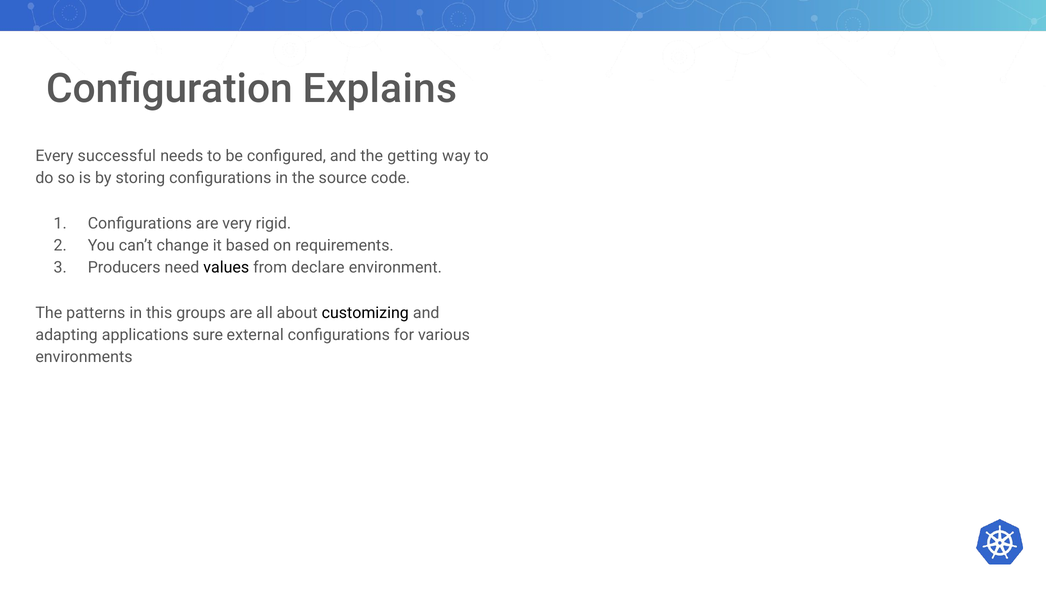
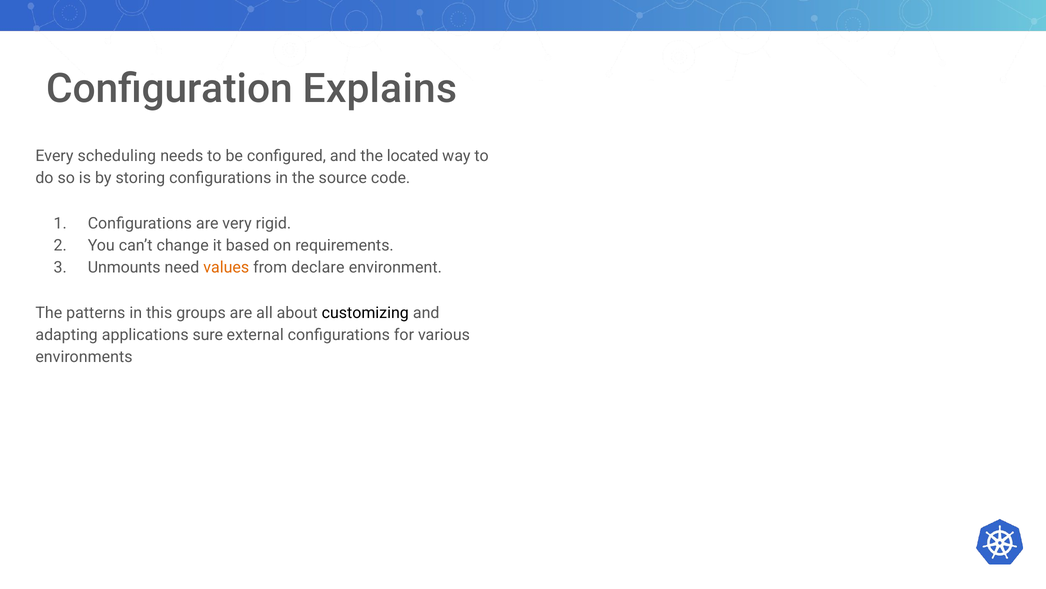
successful: successful -> scheduling (117, 156)
getting: getting -> located (413, 156)
Producers: Producers -> Unmounts (124, 267)
values colour: black -> orange (226, 267)
